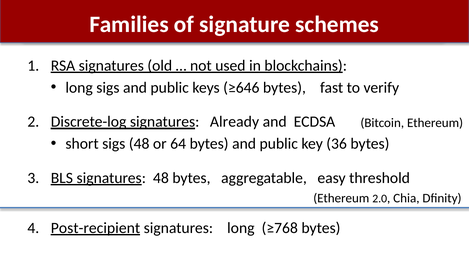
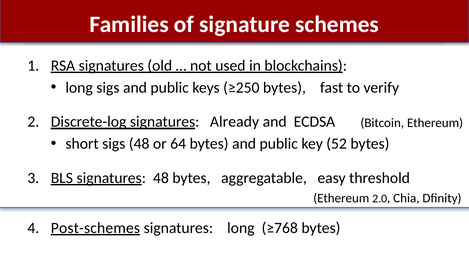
≥646: ≥646 -> ≥250 (241, 88)
36: 36 -> 52 (337, 144)
Post-recipient: Post-recipient -> Post-schemes (95, 228)
